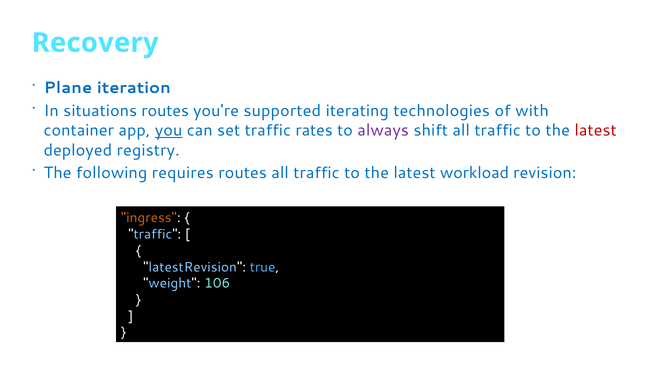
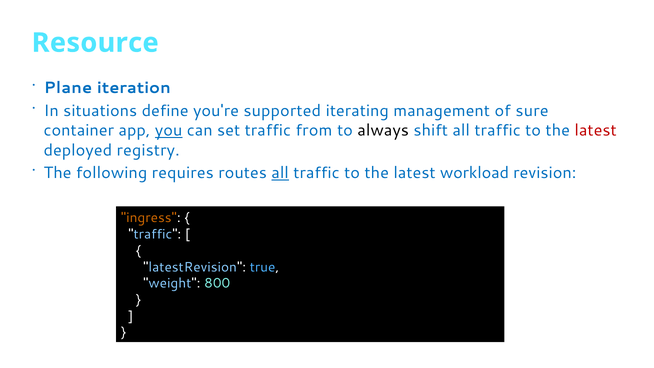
Recovery: Recovery -> Resource (95, 43)
situations routes: routes -> define (165, 111)
technologies: technologies -> management (442, 111)
with: with -> sure (532, 111)
rates: rates -> from (314, 130)
always colour: purple -> black (383, 130)
all underline: none -> present (280, 173)
106: 106 -> 800 (217, 283)
